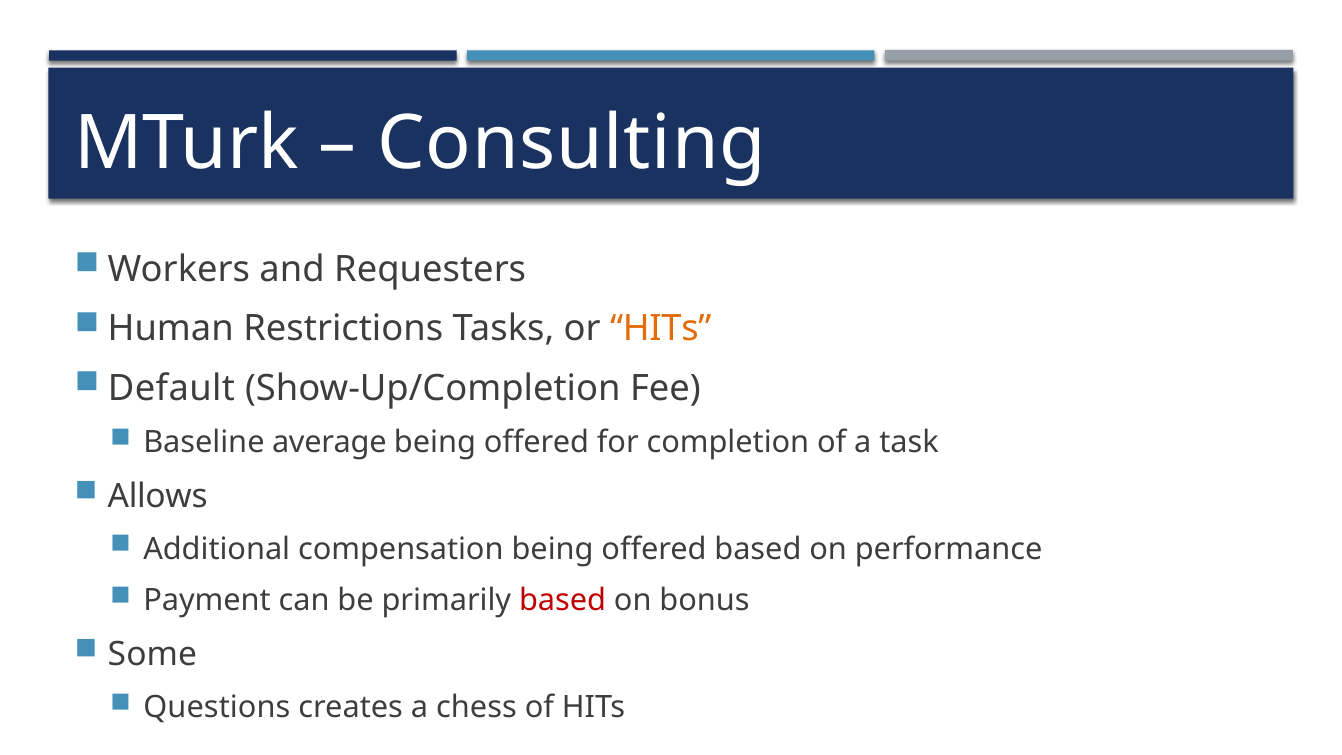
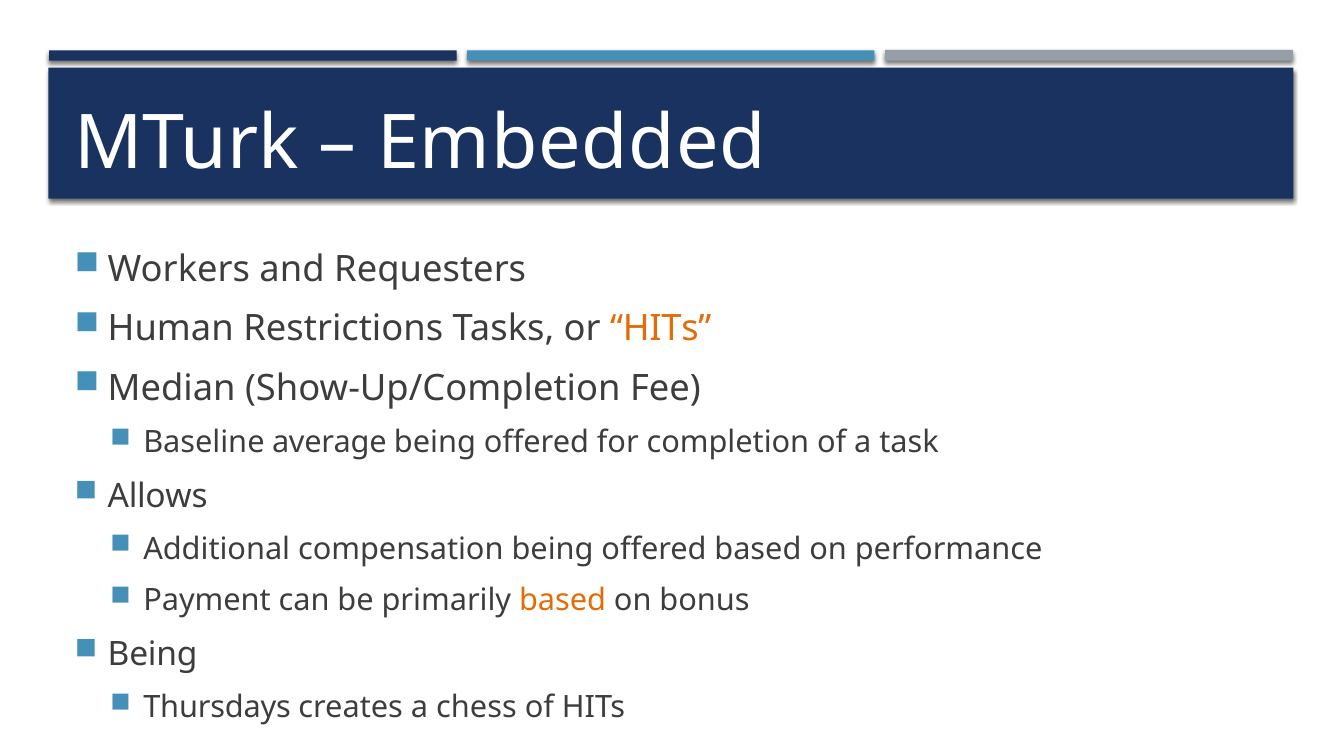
Consulting: Consulting -> Embedded (572, 144)
Default: Default -> Median (172, 388)
based colour: red -> orange (563, 601)
Some: Some -> Being (153, 655)
Questions: Questions -> Thursdays (217, 707)
